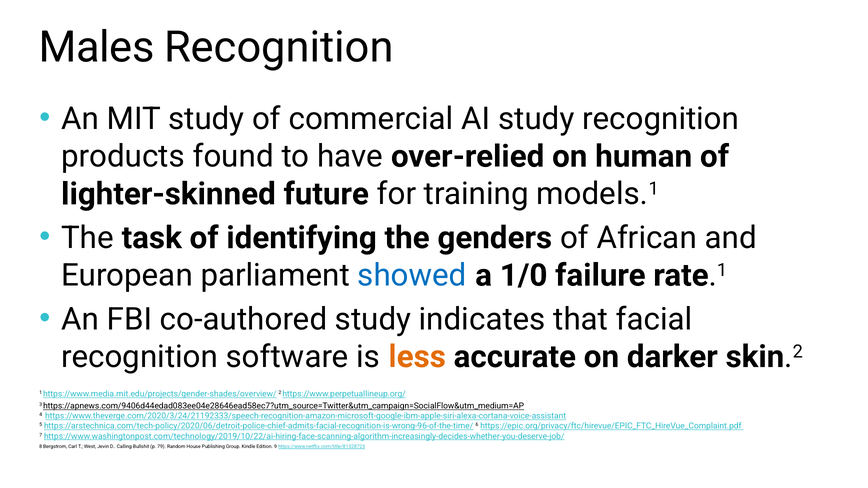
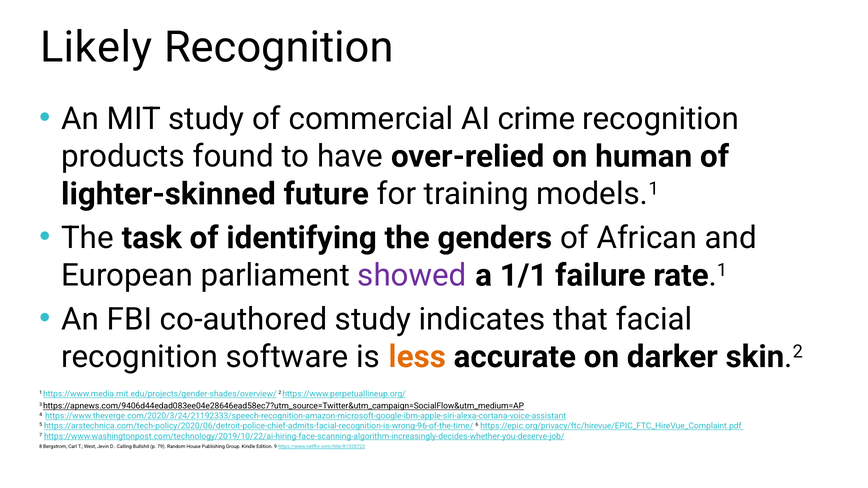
Males: Males -> Likely (96, 47)
AI study: study -> crime (536, 119)
showed colour: blue -> purple (412, 276)
1/0: 1/0 -> 1/1 (524, 276)
